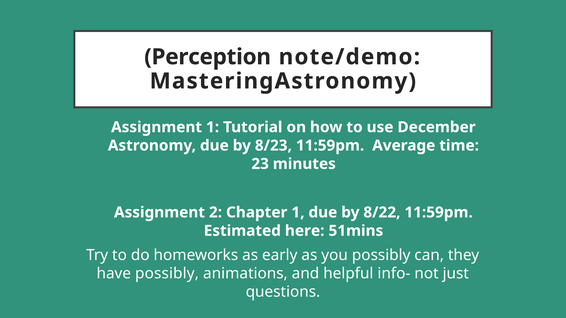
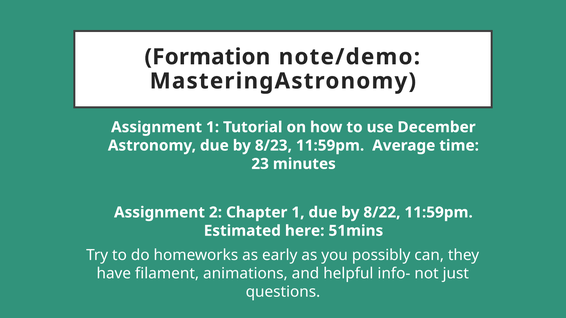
Perception: Perception -> Formation (207, 57)
have possibly: possibly -> filament (167, 274)
